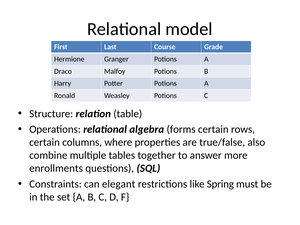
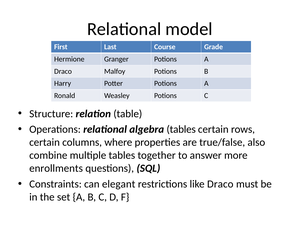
algebra forms: forms -> tables (181, 129)
like Spring: Spring -> Draco (220, 184)
